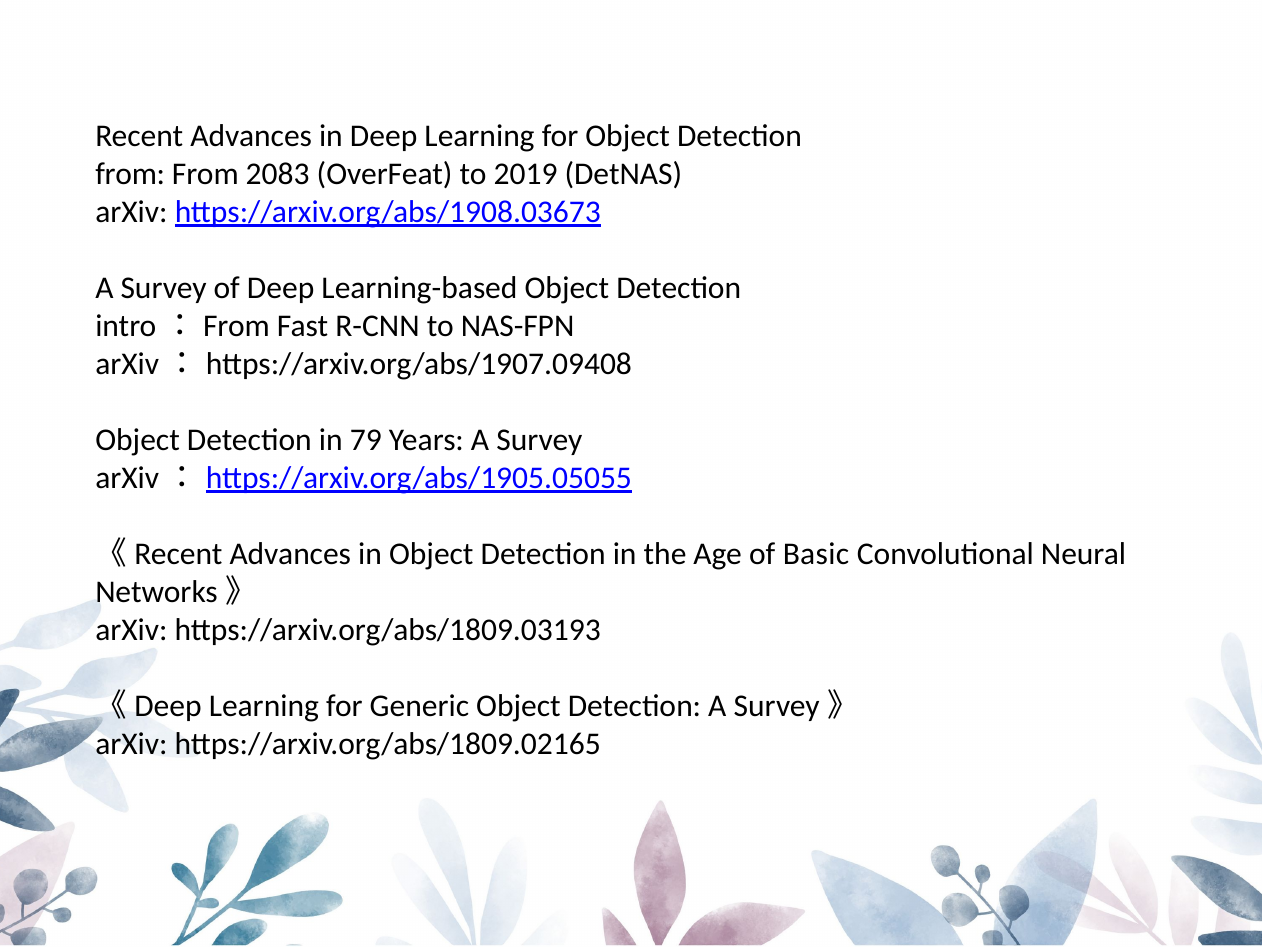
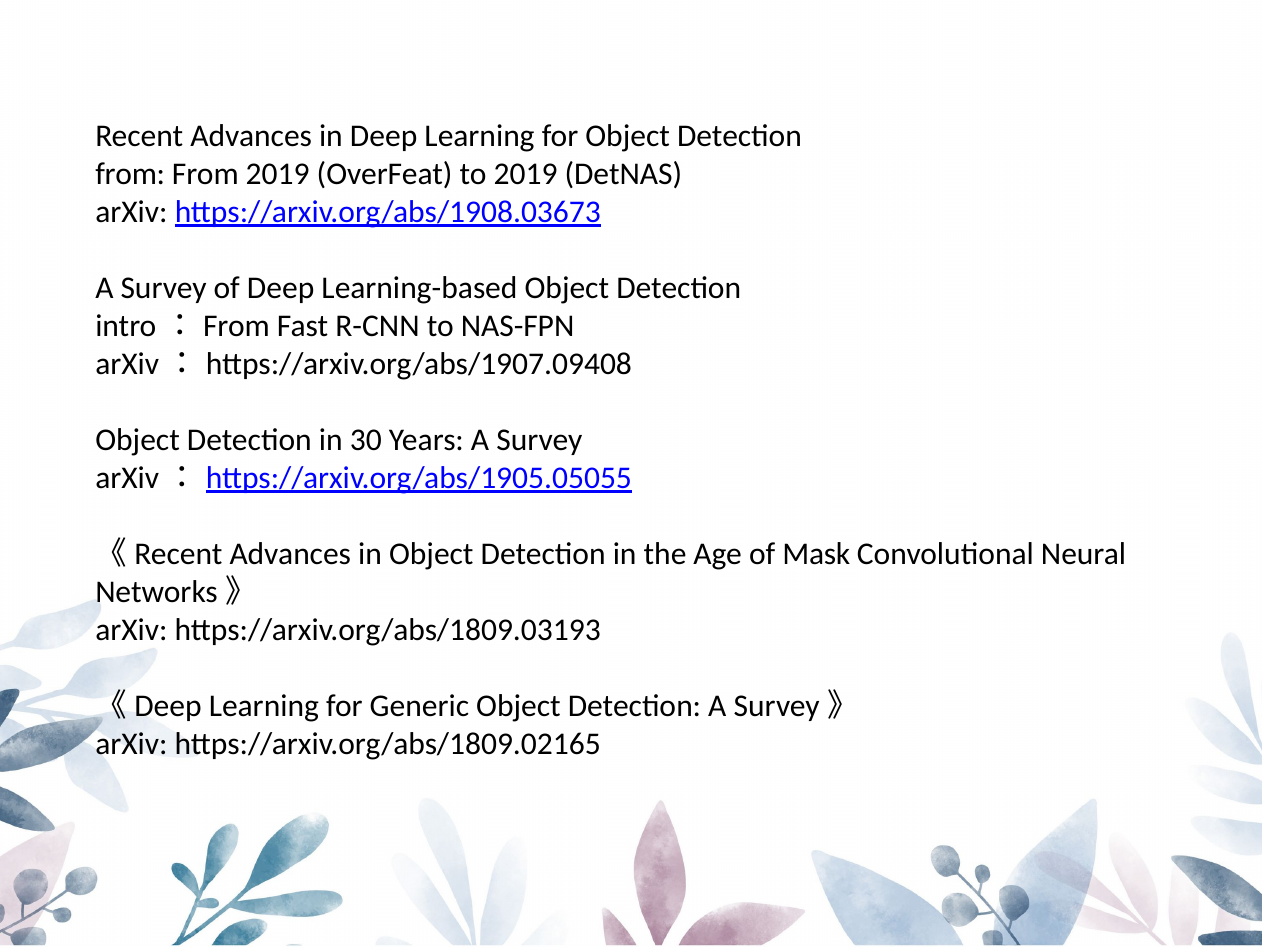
From 2083: 2083 -> 2019 (278, 174)
79: 79 -> 30 (366, 440)
Basic: Basic -> Mask (816, 554)
